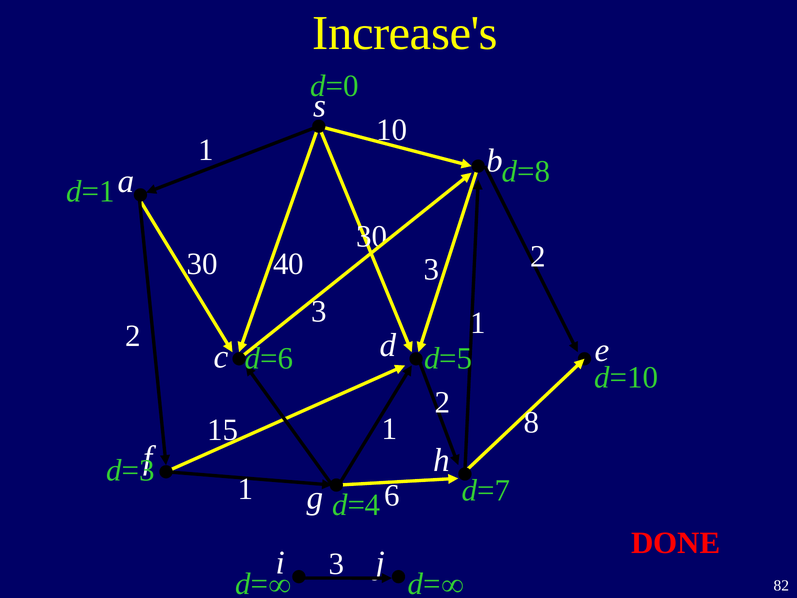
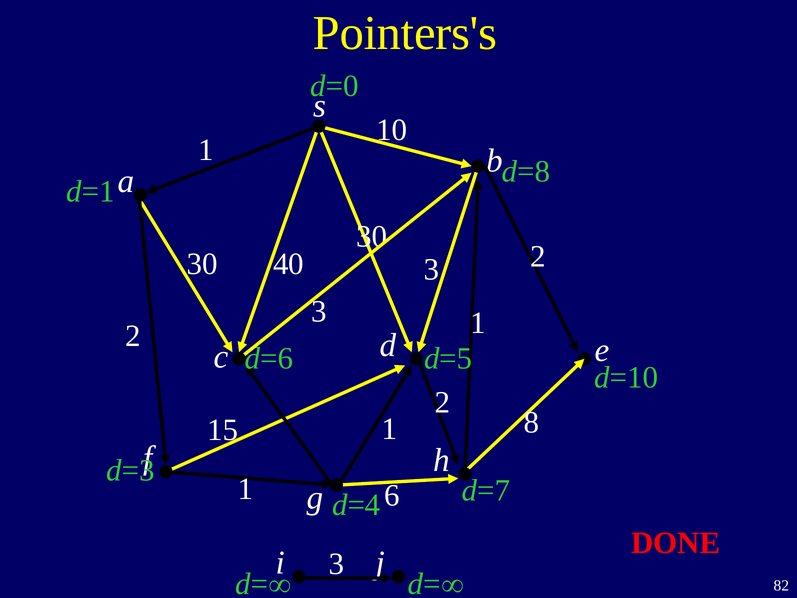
Increase's: Increase's -> Pointers's (405, 33)
